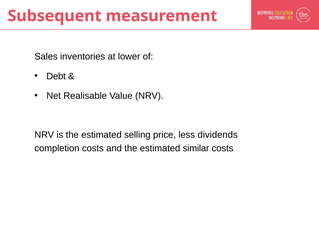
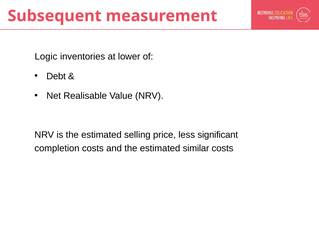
Sales: Sales -> Logic (46, 57)
dividends: dividends -> significant (218, 135)
